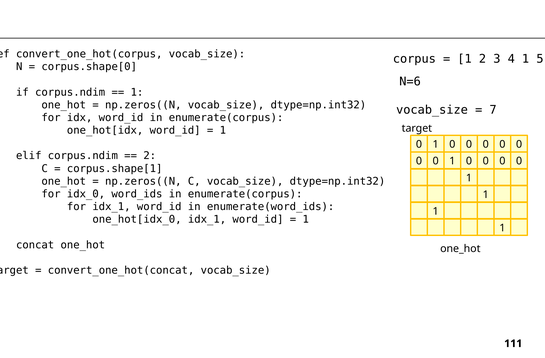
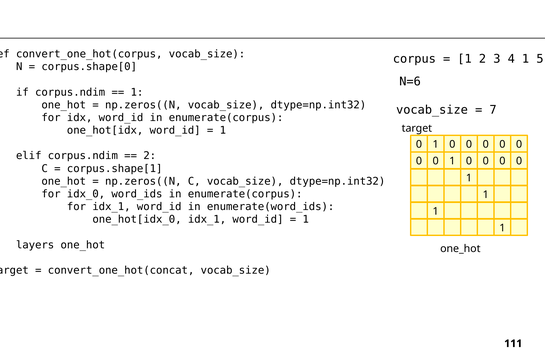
concat: concat -> layers (35, 245)
